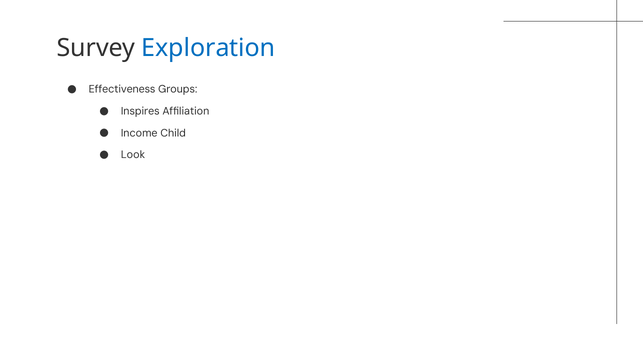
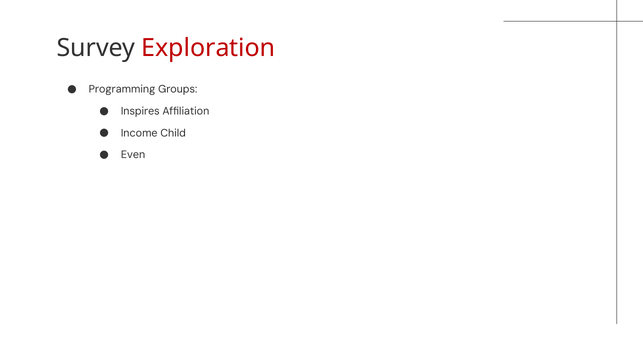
Exploration colour: blue -> red (208, 48)
Effectiveness: Effectiveness -> Programming (122, 89)
Look: Look -> Even (133, 155)
